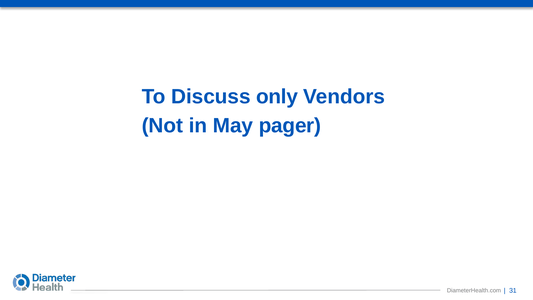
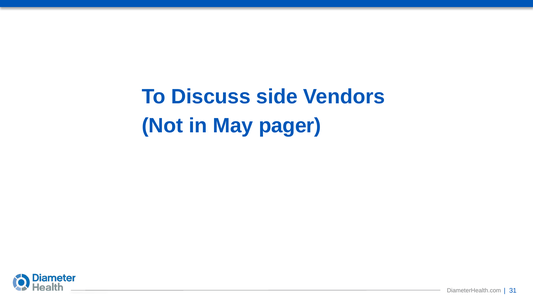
only: only -> side (277, 97)
